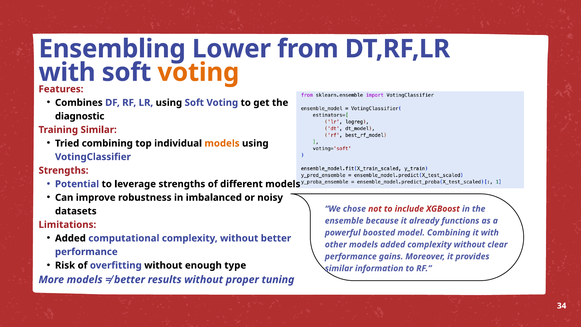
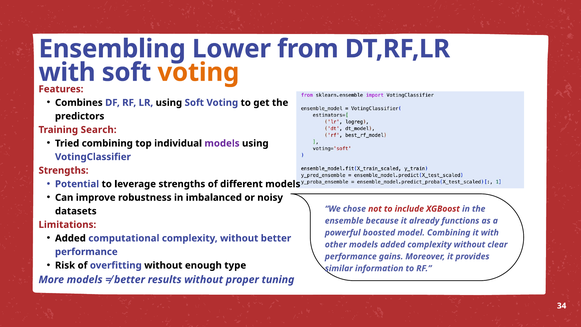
diagnostic: diagnostic -> predictors (80, 116)
Training Similar: Similar -> Search (99, 130)
models colour: orange -> purple (222, 143)
